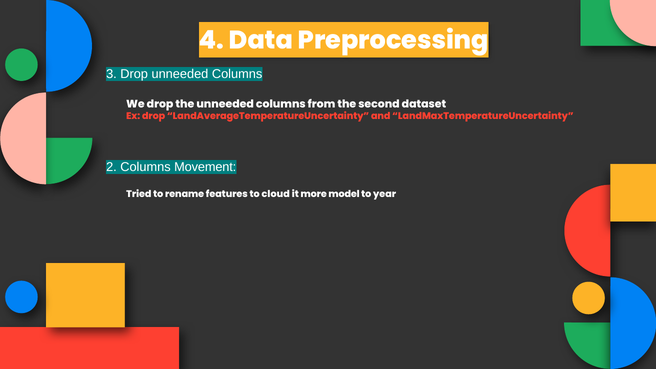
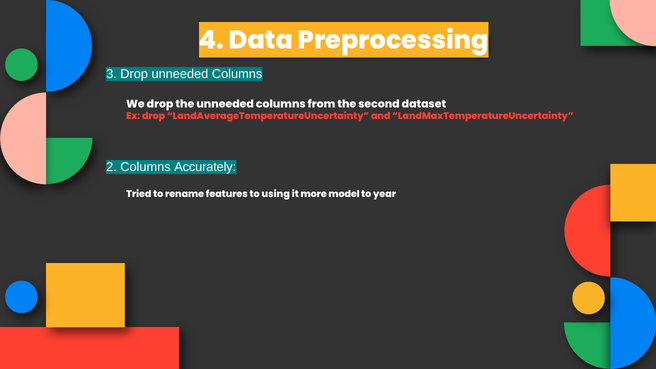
Movement: Movement -> Accurately (205, 167)
cloud: cloud -> using (276, 194)
